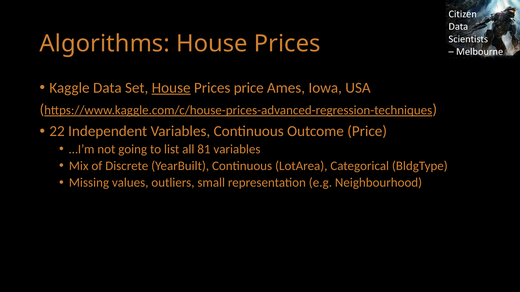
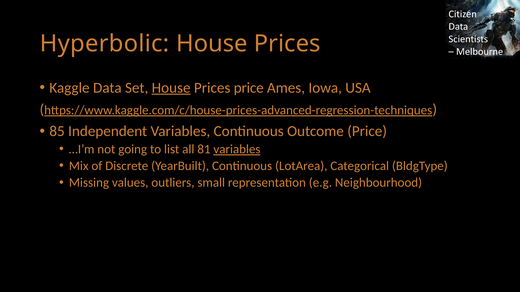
Algorithms: Algorithms -> Hyperbolic (105, 44)
22: 22 -> 85 (57, 132)
variables underline: none -> present (237, 149)
